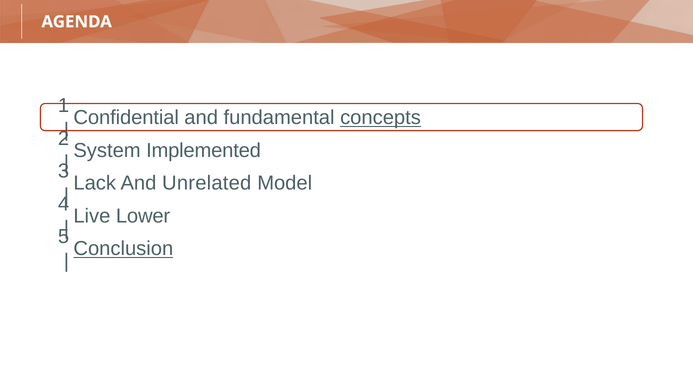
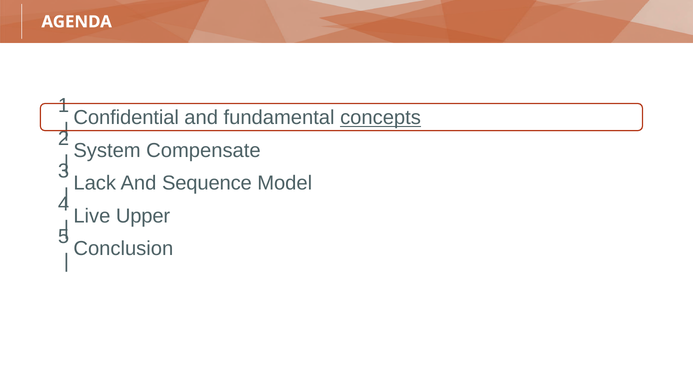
Implemented: Implemented -> Compensate (203, 150)
Unrelated: Unrelated -> Sequence (207, 183)
Lower: Lower -> Upper (143, 216)
Conclusion underline: present -> none (123, 249)
